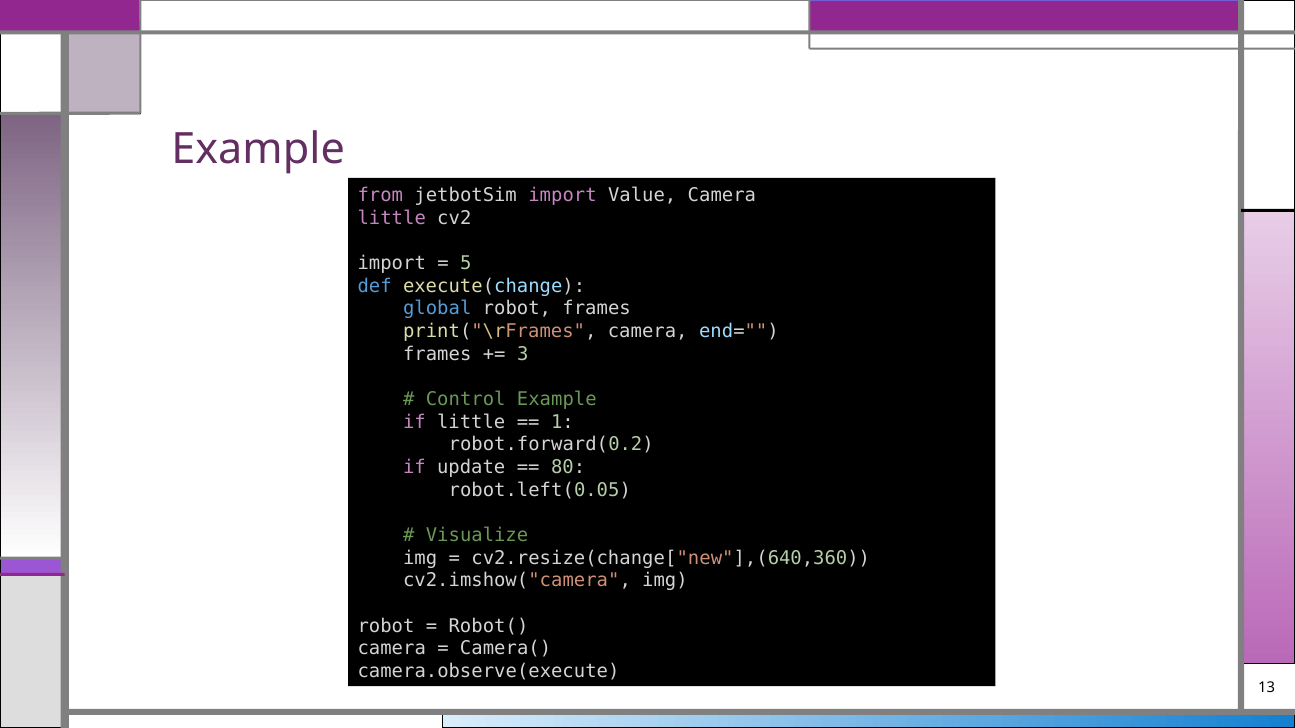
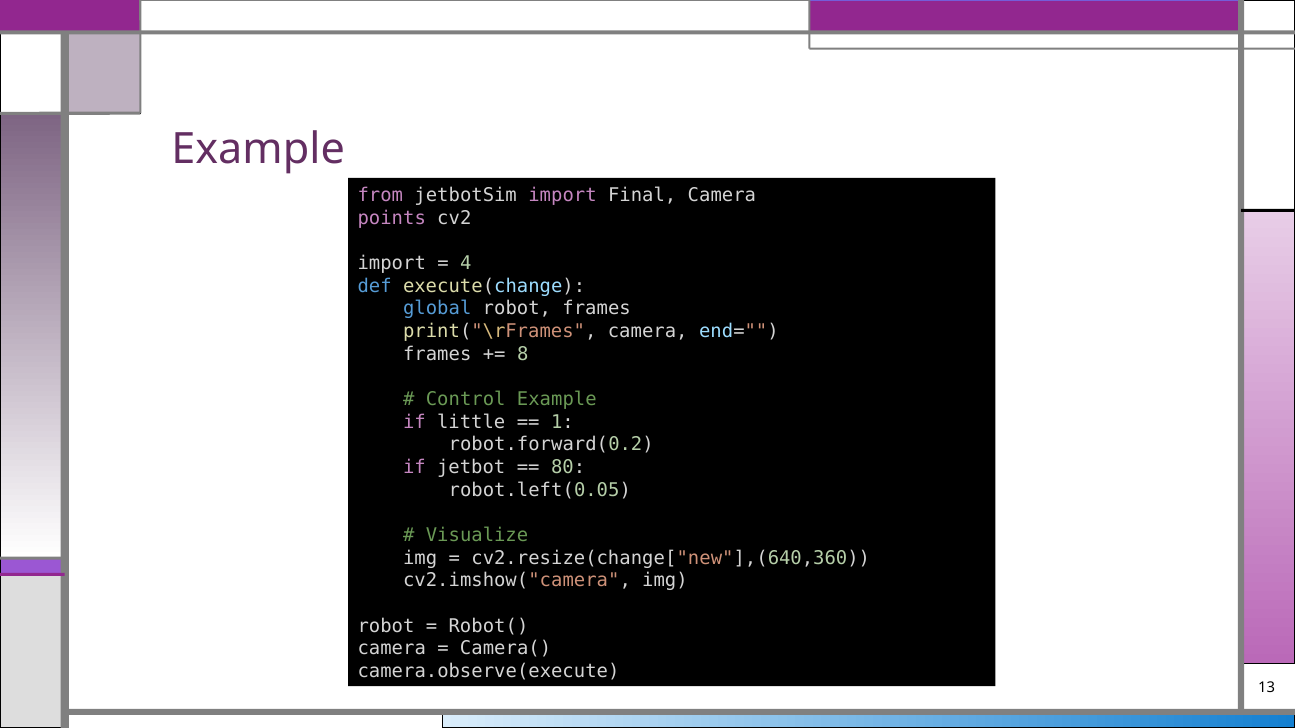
Value: Value -> Final (642, 195)
little: little -> points (392, 218)
5: 5 -> 4 (466, 263)
3: 3 -> 8 (523, 354)
update: update -> jetbot (471, 468)
